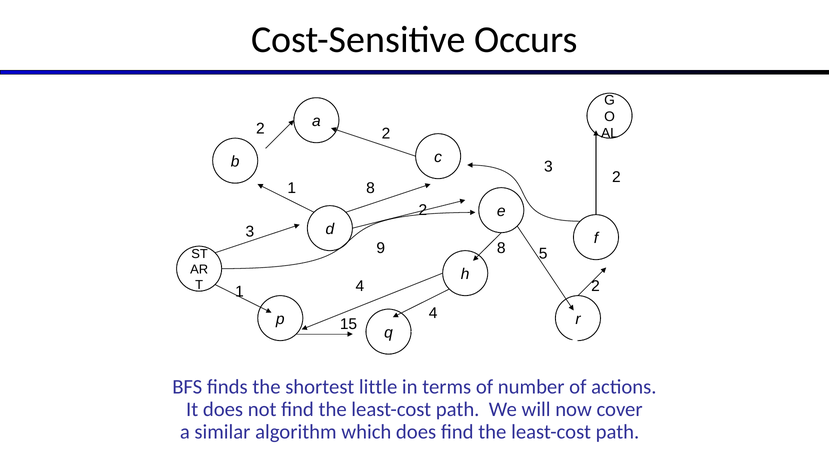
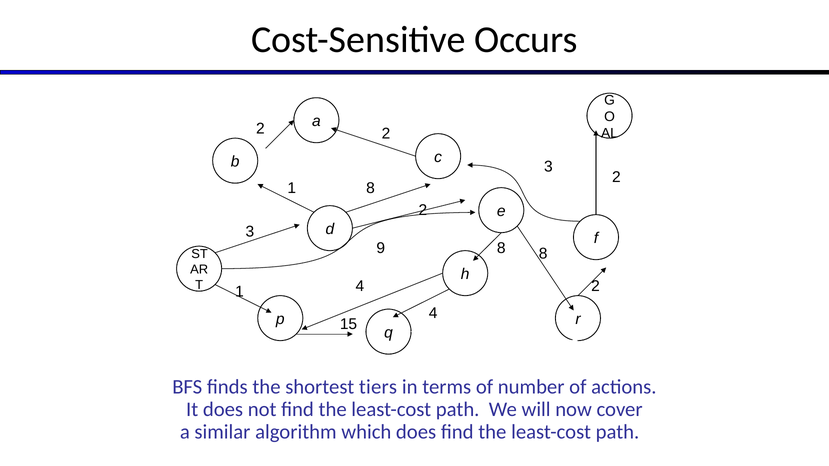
9 5: 5 -> 8 (543, 254)
little: little -> tiers (378, 387)
